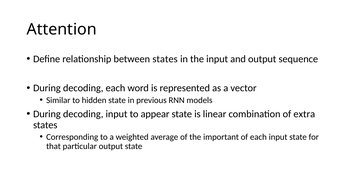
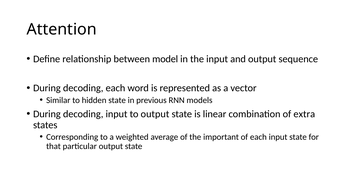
between states: states -> model (165, 59)
to appear: appear -> output (155, 114)
